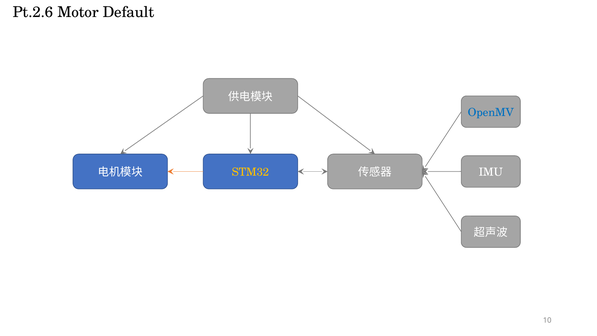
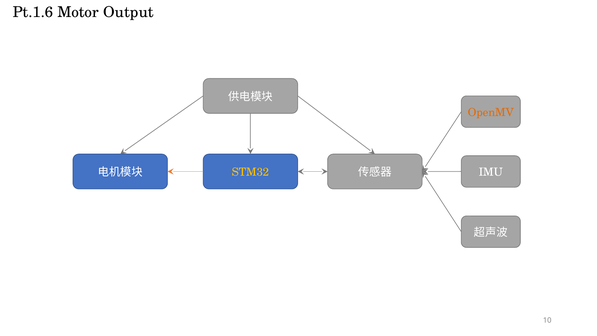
Pt.2.6: Pt.2.6 -> Pt.1.6 (33, 12)
Default: Default -> Output (128, 12)
OpenMV colour: blue -> orange (491, 112)
